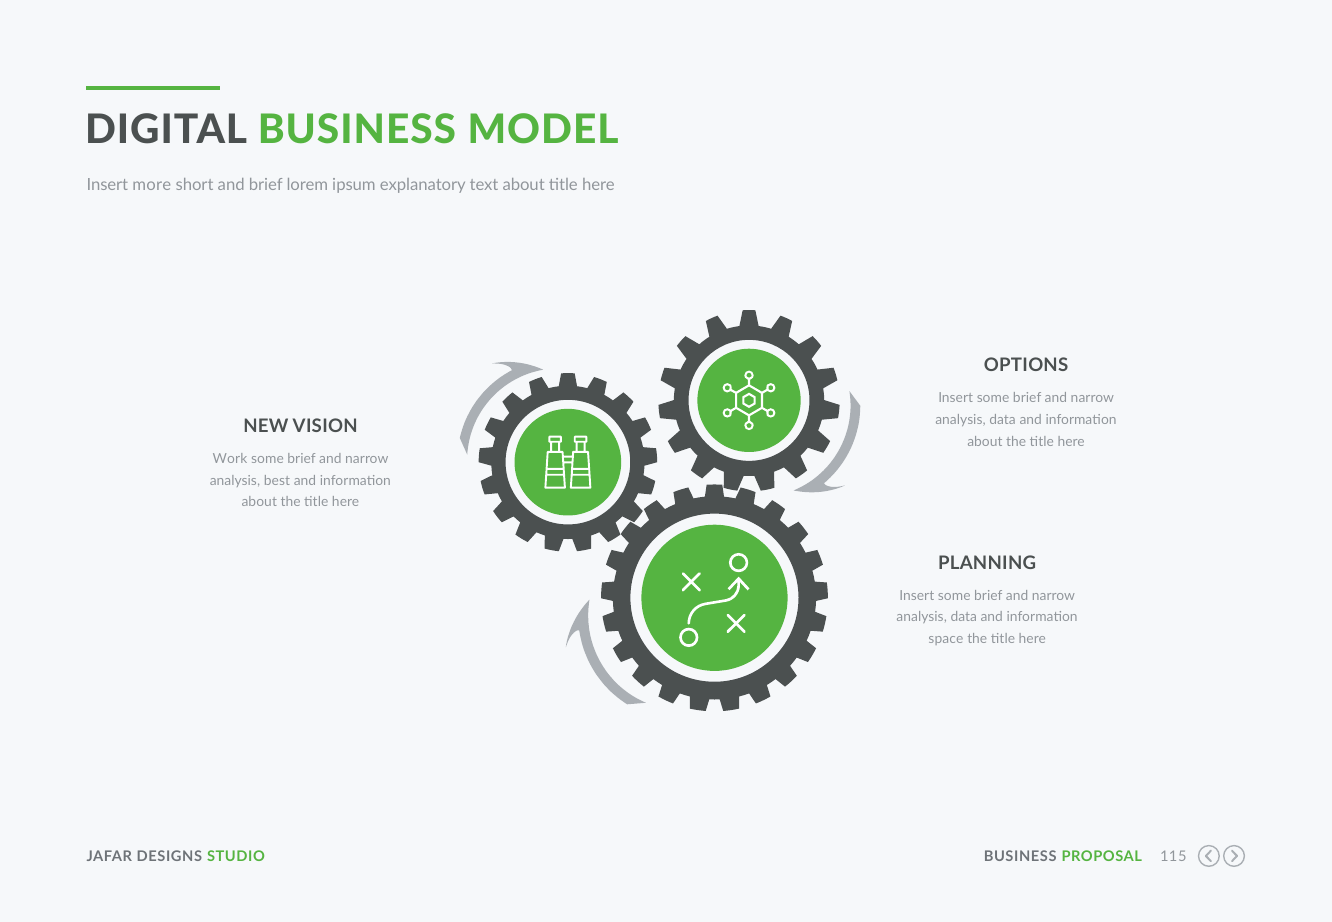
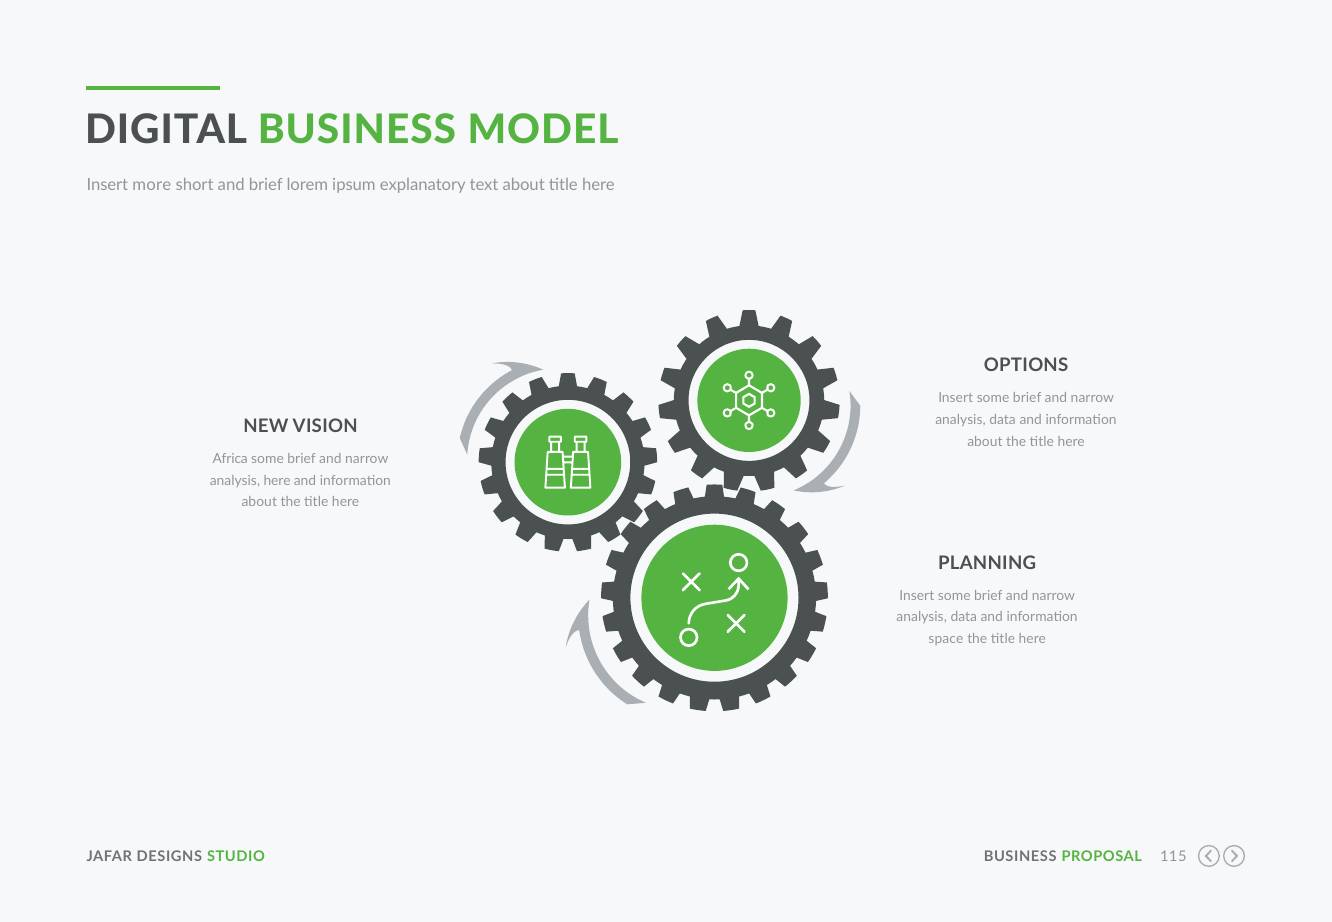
Work: Work -> Africa (230, 459)
analysis best: best -> here (277, 481)
